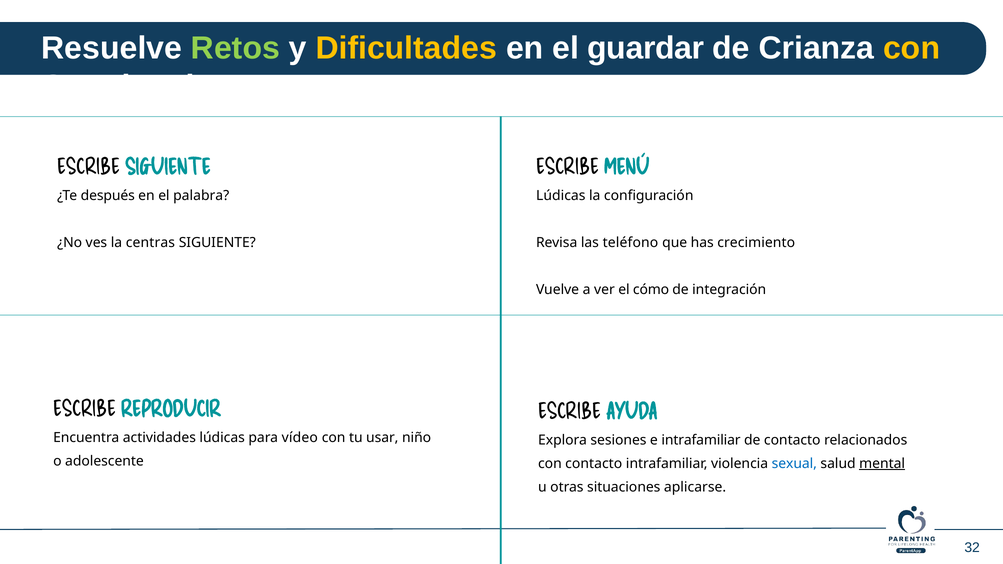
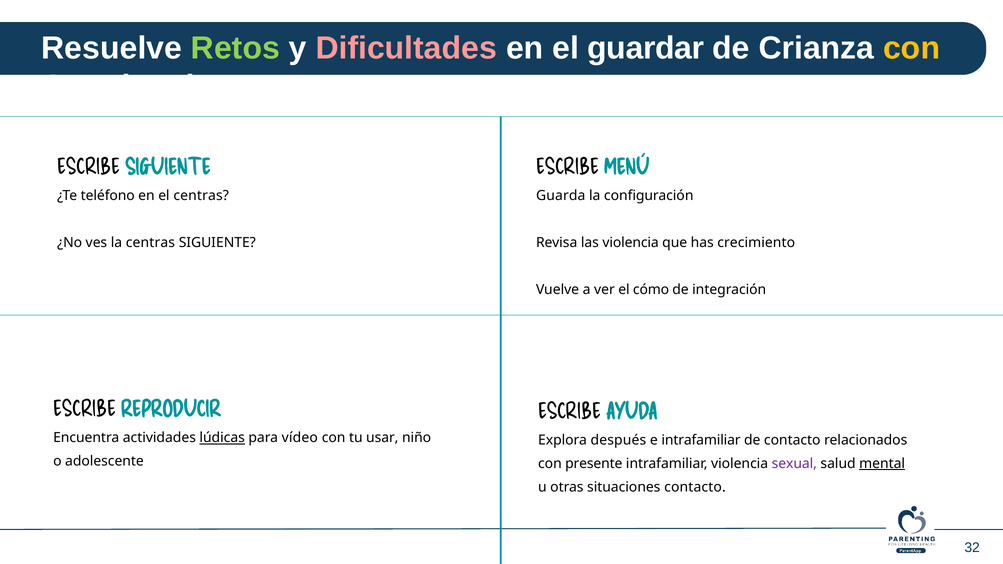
Dificultades colour: yellow -> pink (406, 48)
después: después -> teléfono (108, 196)
el palabra: palabra -> centras (201, 196)
Lúdicas: Lúdicas -> Guarda (561, 196)
las teléfono: teléfono -> violencia (631, 243)
lúdicas underline: none -> present (222, 438)
sesiones: sesiones -> después (618, 440)
con contacto: contacto -> presente (594, 464)
sexual colour: blue -> purple (794, 464)
situaciones aplicarse: aplicarse -> contacto (695, 487)
